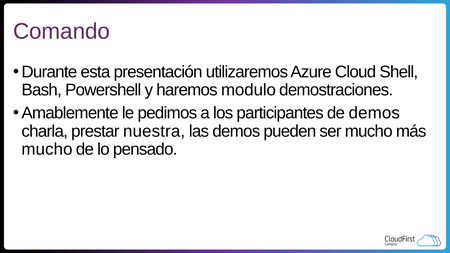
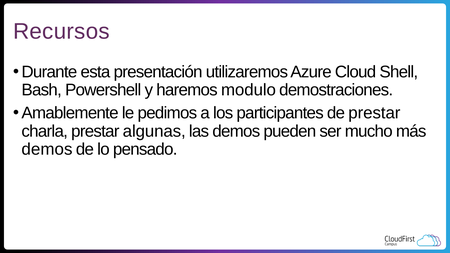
Comando: Comando -> Recursos (61, 32)
de demos: demos -> prestar (374, 113)
nuestra: nuestra -> algunas (154, 131)
mucho: mucho -> demos (47, 149)
